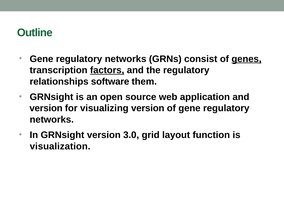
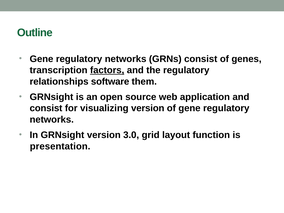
genes underline: present -> none (246, 59)
version: version -> consist (46, 108)
visualization: visualization -> presentation (60, 146)
